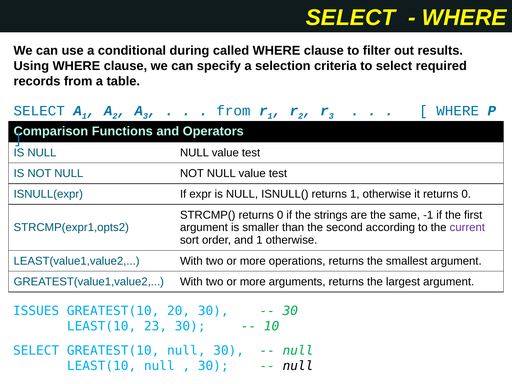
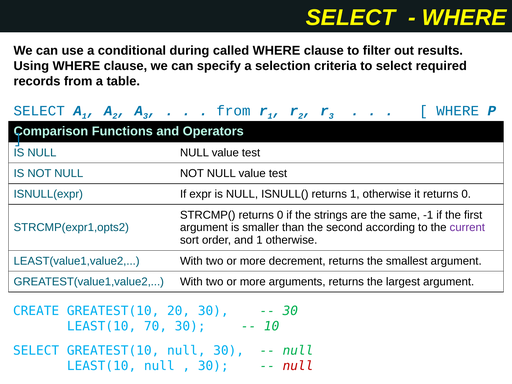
operations: operations -> decrement (297, 261)
ISSUES: ISSUES -> CREATE (36, 311)
23: 23 -> 70 (156, 326)
null colour: black -> red (298, 366)
